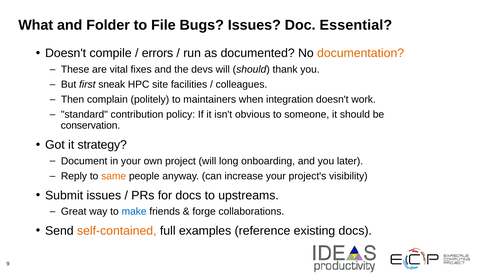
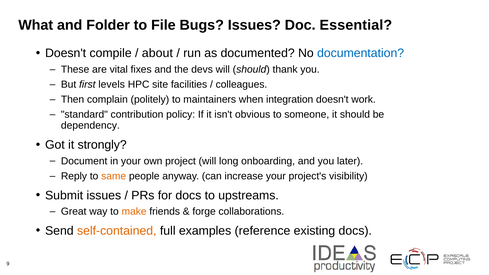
errors: errors -> about (157, 53)
documentation colour: orange -> blue (361, 53)
sneak: sneak -> levels (112, 85)
conservation: conservation -> dependency (90, 126)
strategy: strategy -> strongly (102, 145)
make colour: blue -> orange (134, 212)
